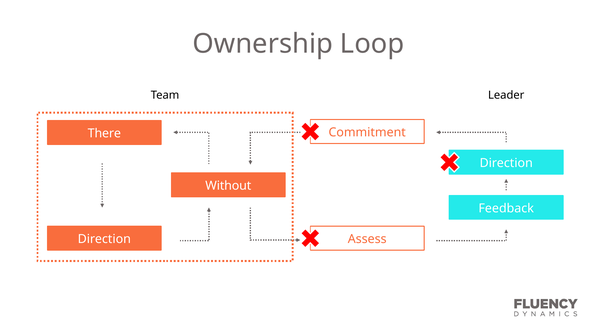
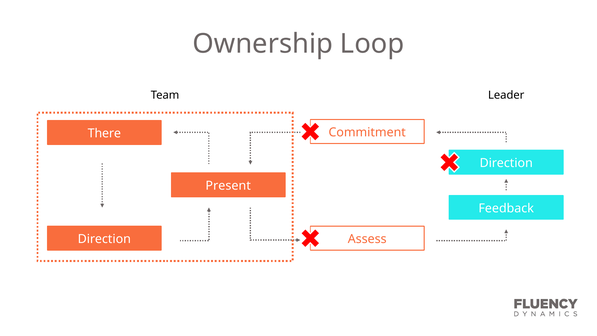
Without: Without -> Present (228, 186)
